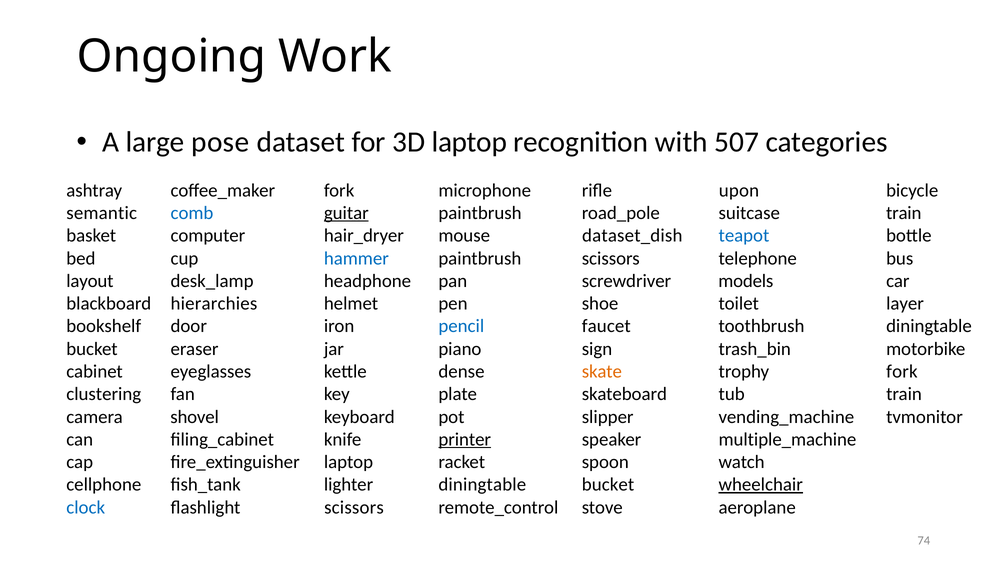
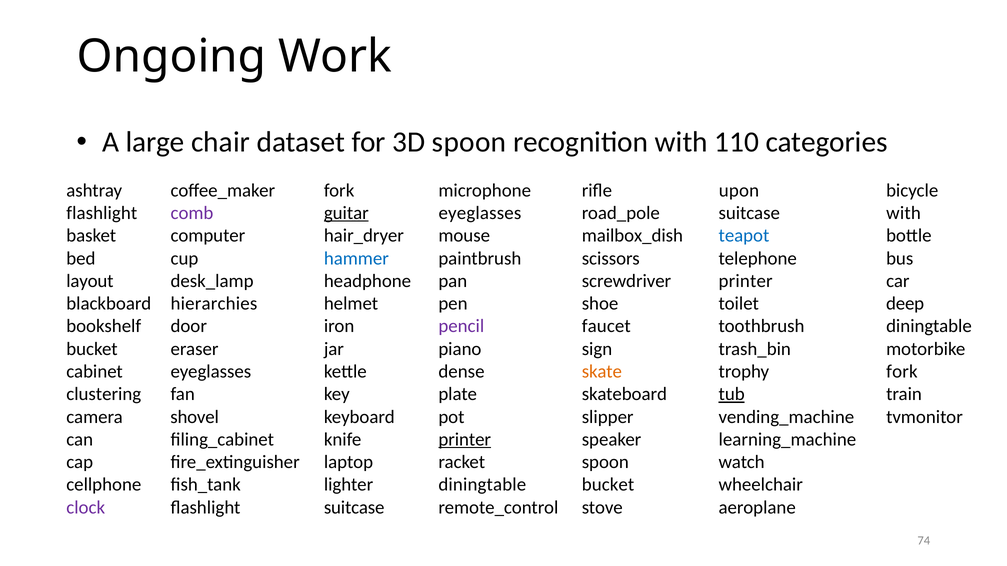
pose: pose -> chair (221, 142)
3D laptop: laptop -> spoon (469, 142)
507: 507 -> 110 (737, 142)
semantic: semantic -> flashlight (102, 213)
comb colour: blue -> purple (192, 213)
paintbrush: paintbrush -> eyeglasses (480, 213)
train: train -> with (904, 213)
dataset_dish: dataset_dish -> mailbox_dish (632, 236)
models: models -> printer (746, 281)
layer: layer -> deep (905, 304)
pencil colour: blue -> purple (461, 326)
tub underline: none -> present (732, 394)
multiple_machine: multiple_machine -> learning_machine (787, 440)
wheelchair underline: present -> none (761, 485)
clock colour: blue -> purple (86, 508)
scissors: scissors -> suitcase (354, 508)
